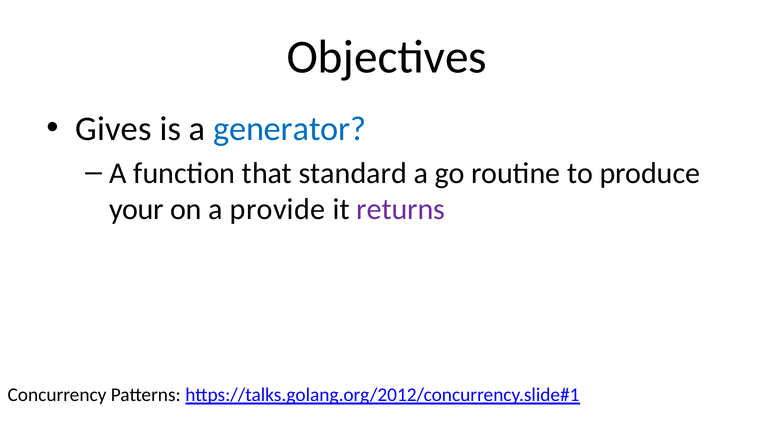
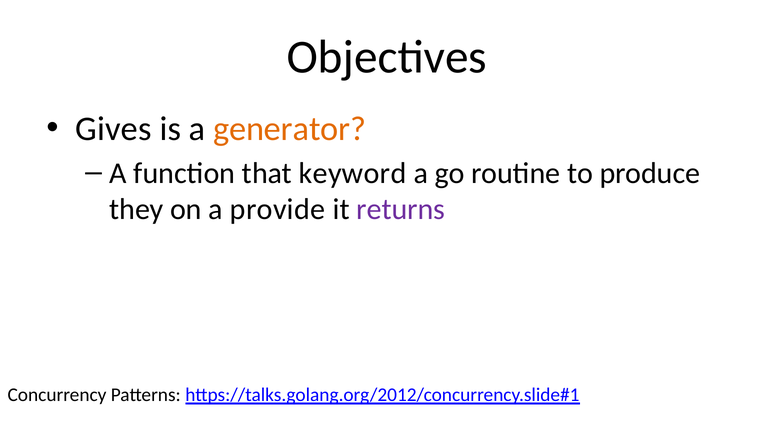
generator colour: blue -> orange (290, 129)
standard: standard -> keyword (353, 173)
your: your -> they (136, 209)
